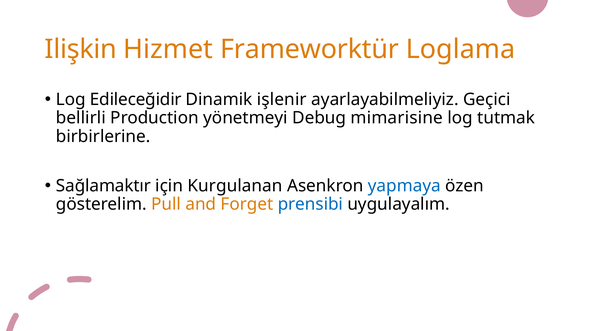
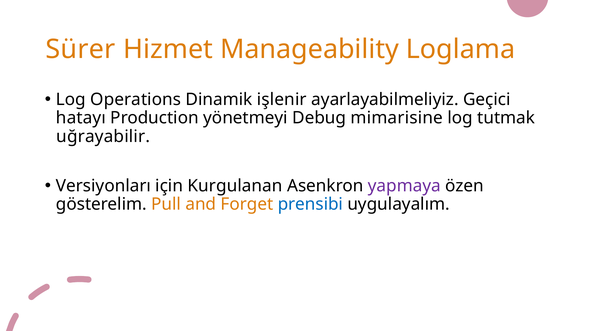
Ilişkin: Ilişkin -> Sürer (80, 49)
Frameworktür: Frameworktür -> Manageability (309, 49)
Edileceğidir: Edileceğidir -> Operations (136, 100)
bellirli: bellirli -> hatayı (81, 118)
birbirlerine: birbirlerine -> uğrayabilir (103, 137)
Sağlamaktır: Sağlamaktır -> Versiyonları (103, 186)
yapmaya colour: blue -> purple (404, 186)
